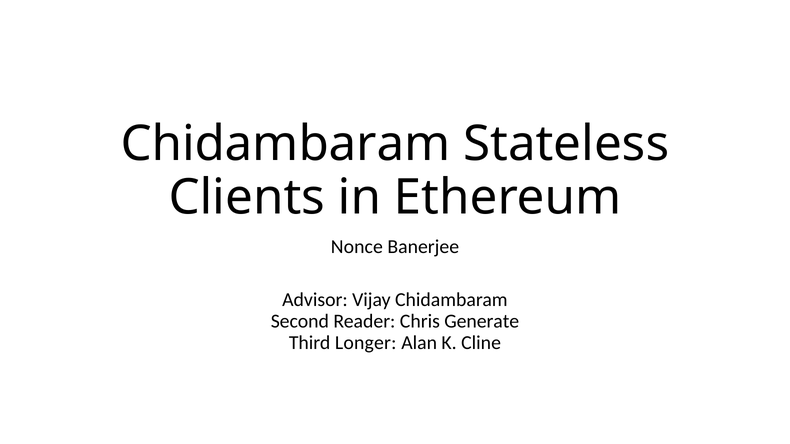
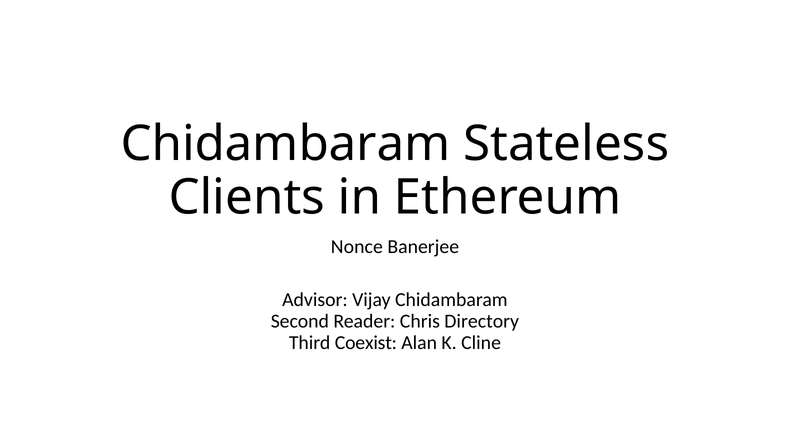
Generate: Generate -> Directory (482, 321)
Longer: Longer -> Coexist (366, 343)
